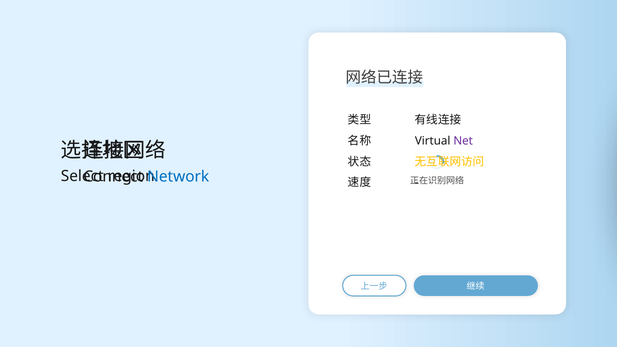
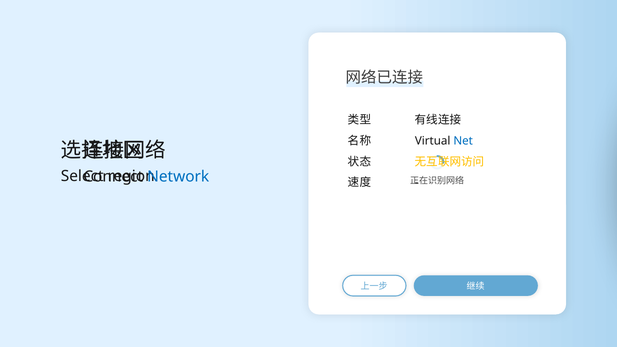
Net colour: purple -> blue (463, 141)
